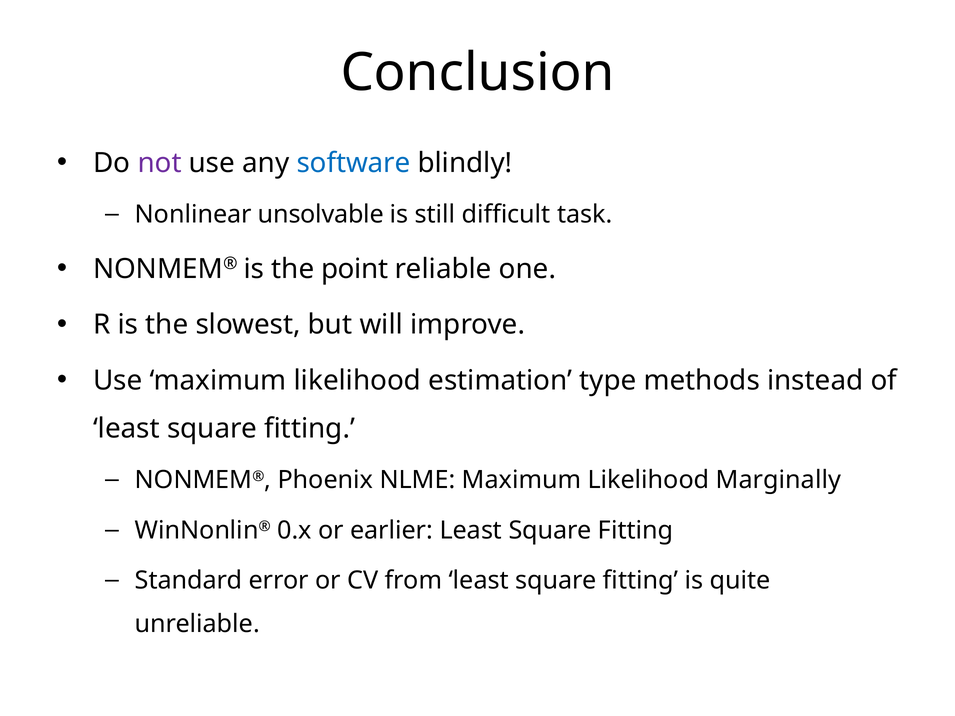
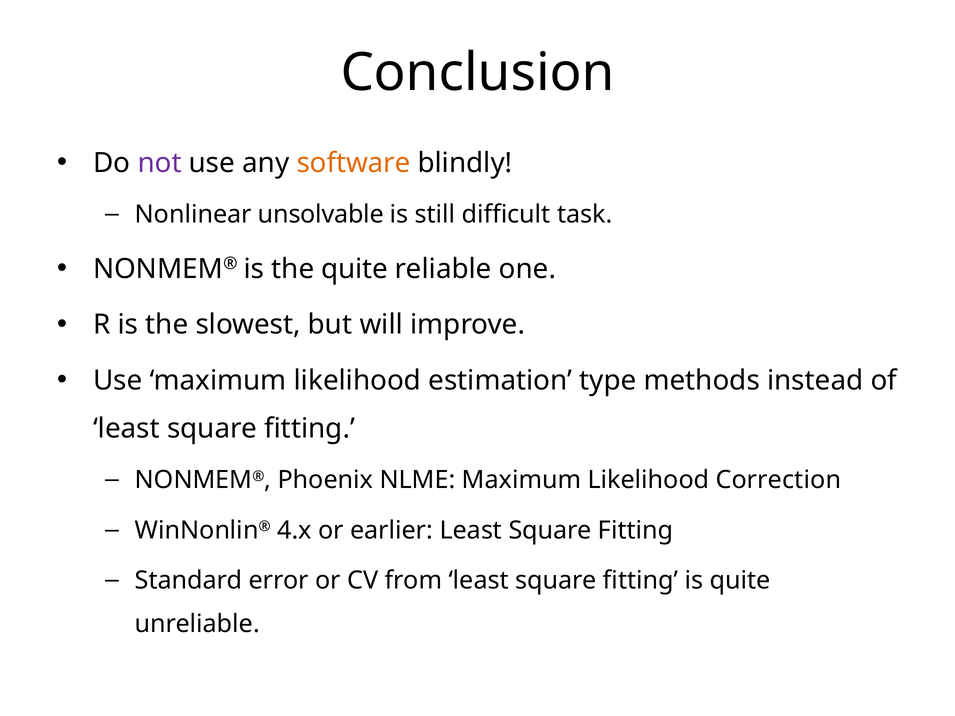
software colour: blue -> orange (354, 163)
the point: point -> quite (355, 269)
Marginally: Marginally -> Correction (778, 480)
0.x: 0.x -> 4.x (294, 531)
